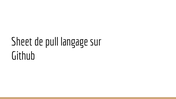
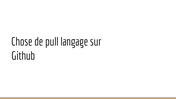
Sheet: Sheet -> Chose (22, 42)
